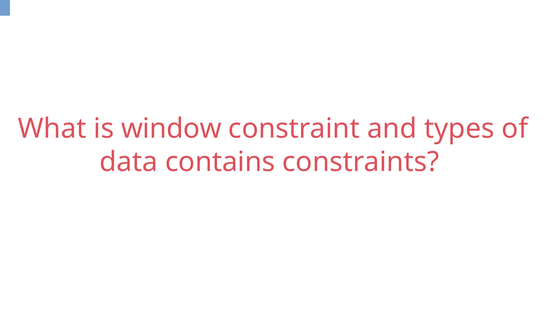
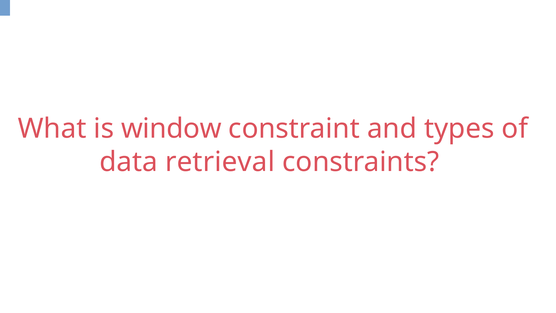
contains: contains -> retrieval (220, 162)
